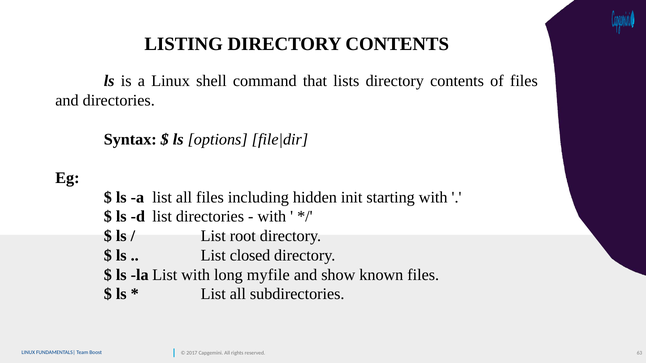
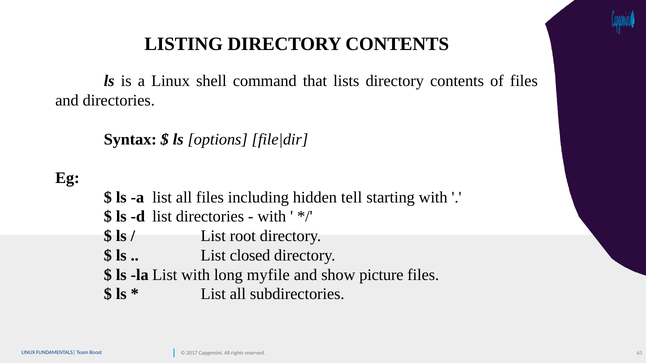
init: init -> tell (352, 197)
known: known -> picture (381, 275)
